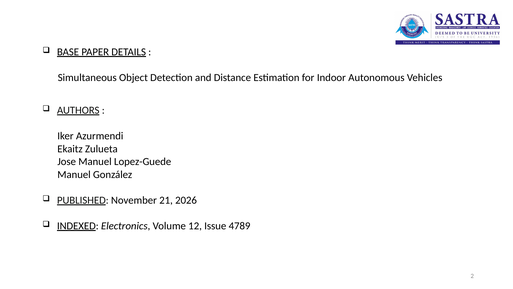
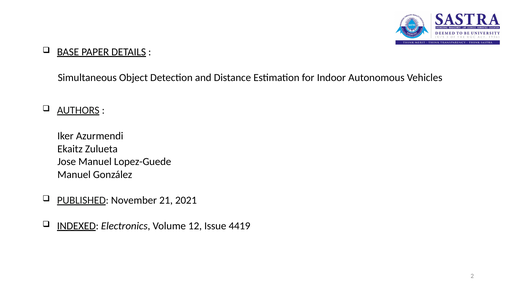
2026: 2026 -> 2021 (186, 200)
4789: 4789 -> 4419 (240, 226)
